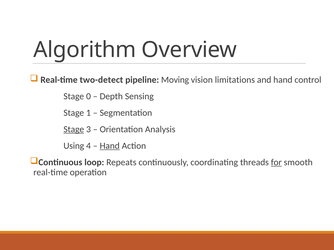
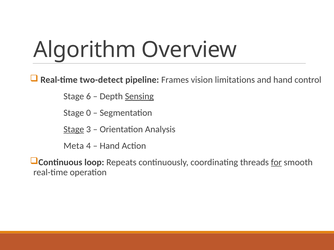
Moving: Moving -> Frames (175, 80)
0: 0 -> 6 (88, 97)
Sensing underline: none -> present (139, 97)
1: 1 -> 0 (88, 113)
Using: Using -> Meta (74, 146)
Hand underline: present -> none (110, 146)
